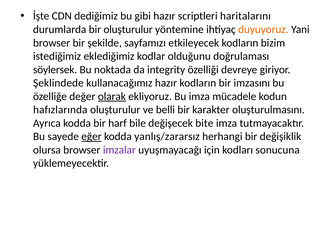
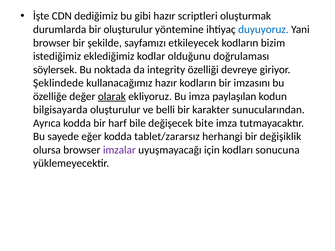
haritalarını: haritalarını -> oluşturmak (246, 16)
duyuyoruz colour: orange -> blue (263, 29)
mücadele: mücadele -> paylaşılan (234, 96)
hafızlarında: hafızlarında -> bilgisayarda (60, 110)
oluşturulmasını: oluşturulmasını -> sunucularından (268, 110)
eğer underline: present -> none (91, 137)
yanlış/zararsız: yanlış/zararsız -> tablet/zararsız (167, 137)
